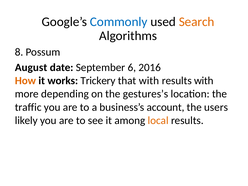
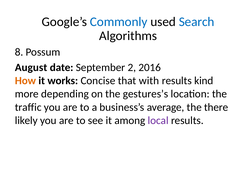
Search colour: orange -> blue (197, 22)
6: 6 -> 2 (132, 67)
Trickery: Trickery -> Concise (98, 81)
results with: with -> kind (204, 81)
account: account -> average (166, 107)
users: users -> there (216, 107)
local colour: orange -> purple (158, 120)
